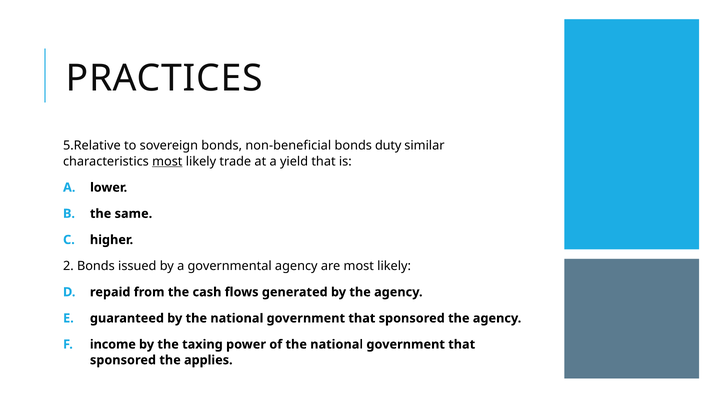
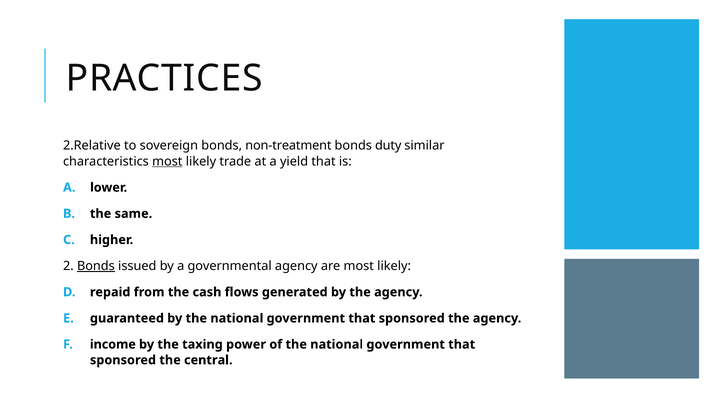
5.Relative: 5.Relative -> 2.Relative (92, 146)
non-beneficial: non-beneficial -> non-treatment (288, 146)
Bonds underline: none -> present (96, 266)
applies: applies -> central (208, 360)
